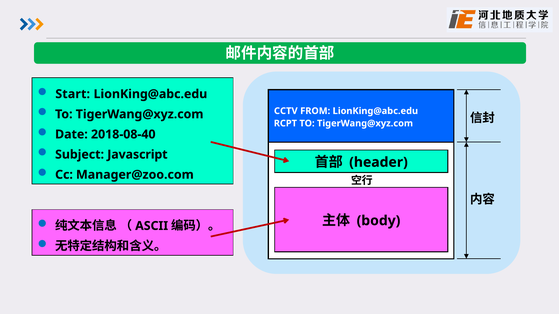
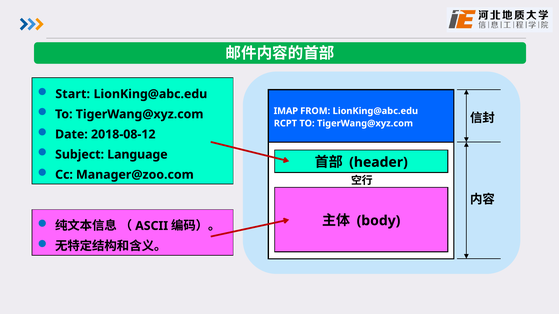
CCTV: CCTV -> IMAP (286, 111)
2018-08-40: 2018-08-40 -> 2018-08-12 (123, 135)
Javascript: Javascript -> Language (137, 155)
